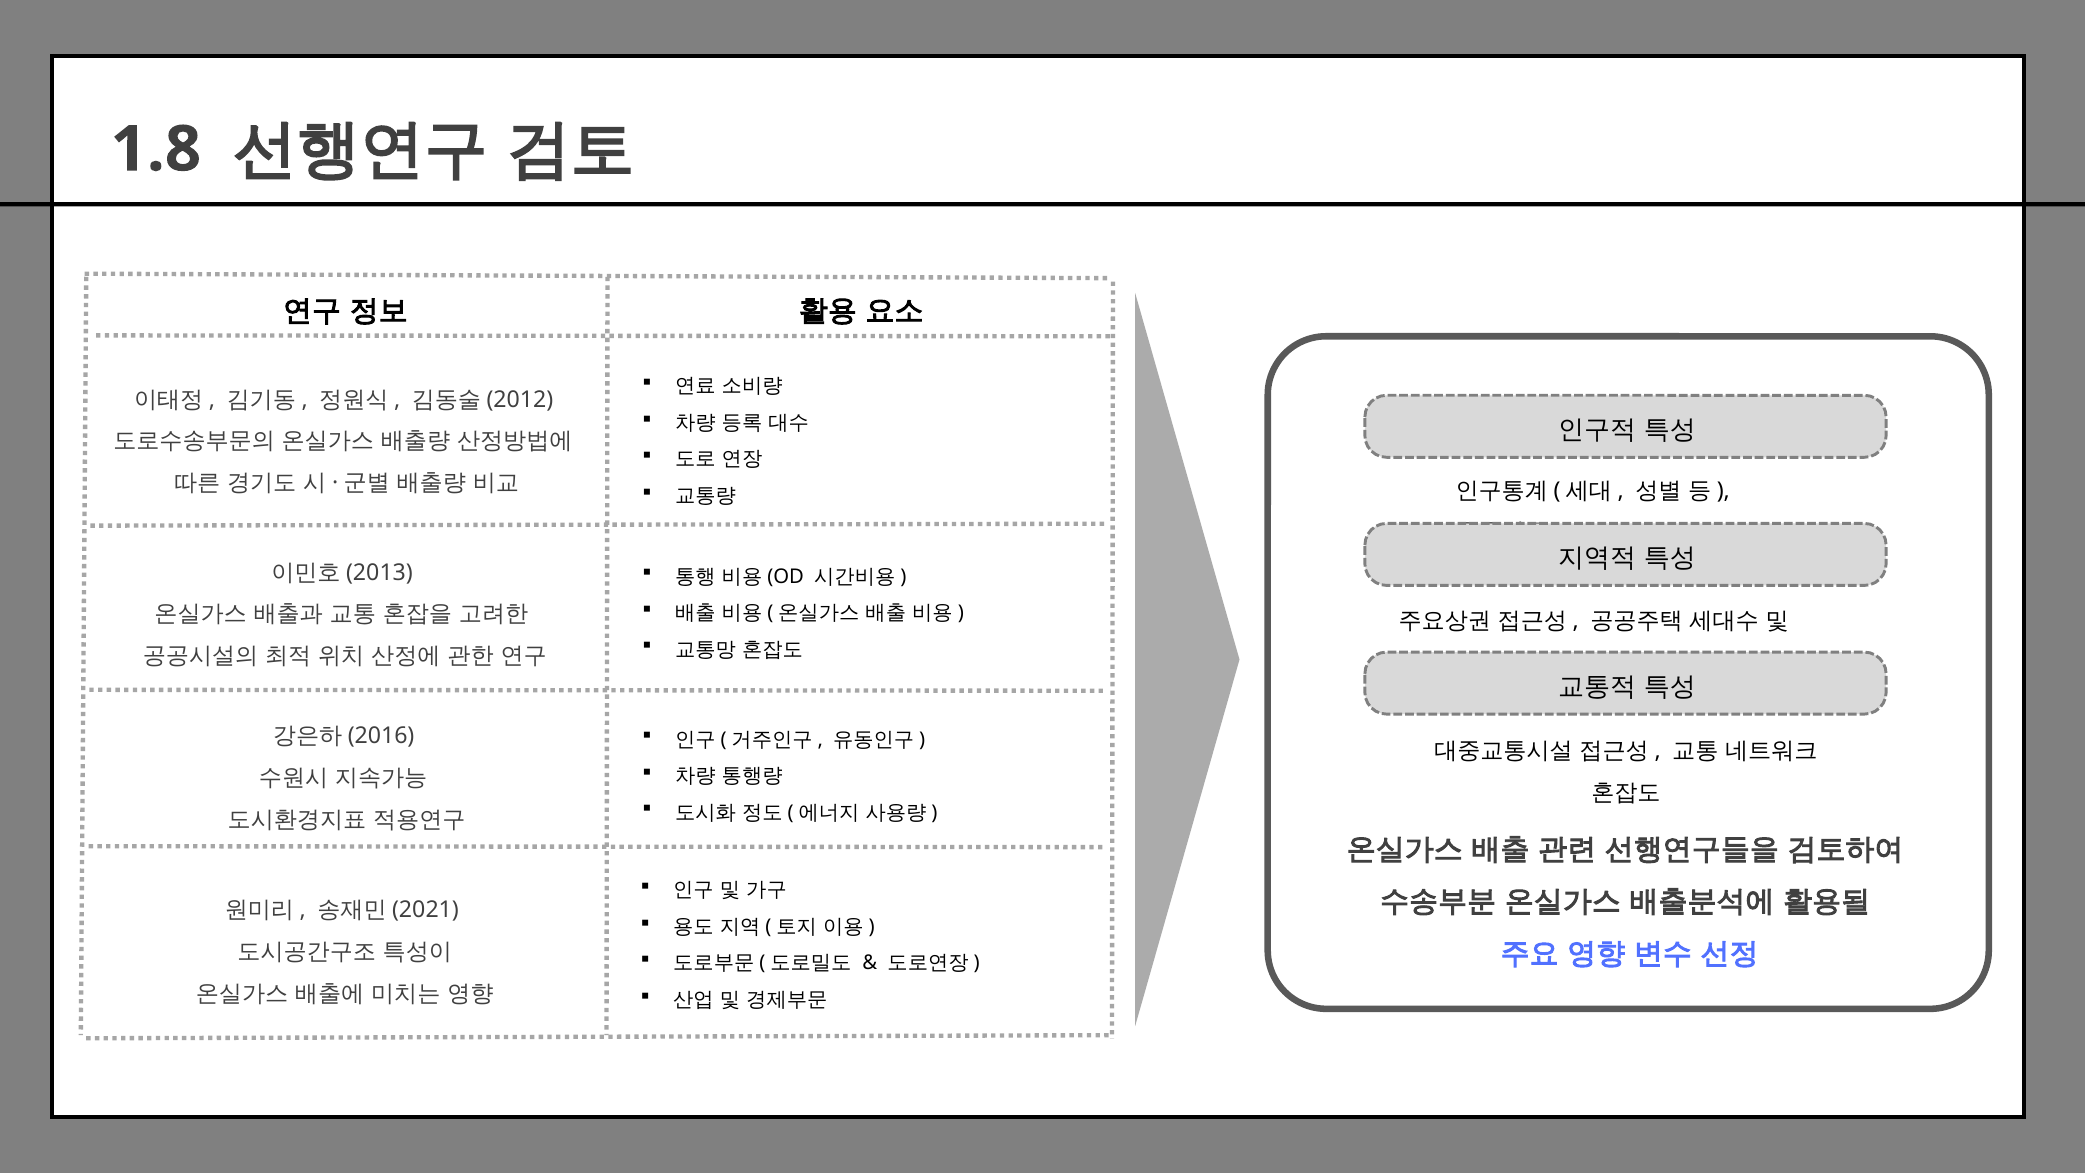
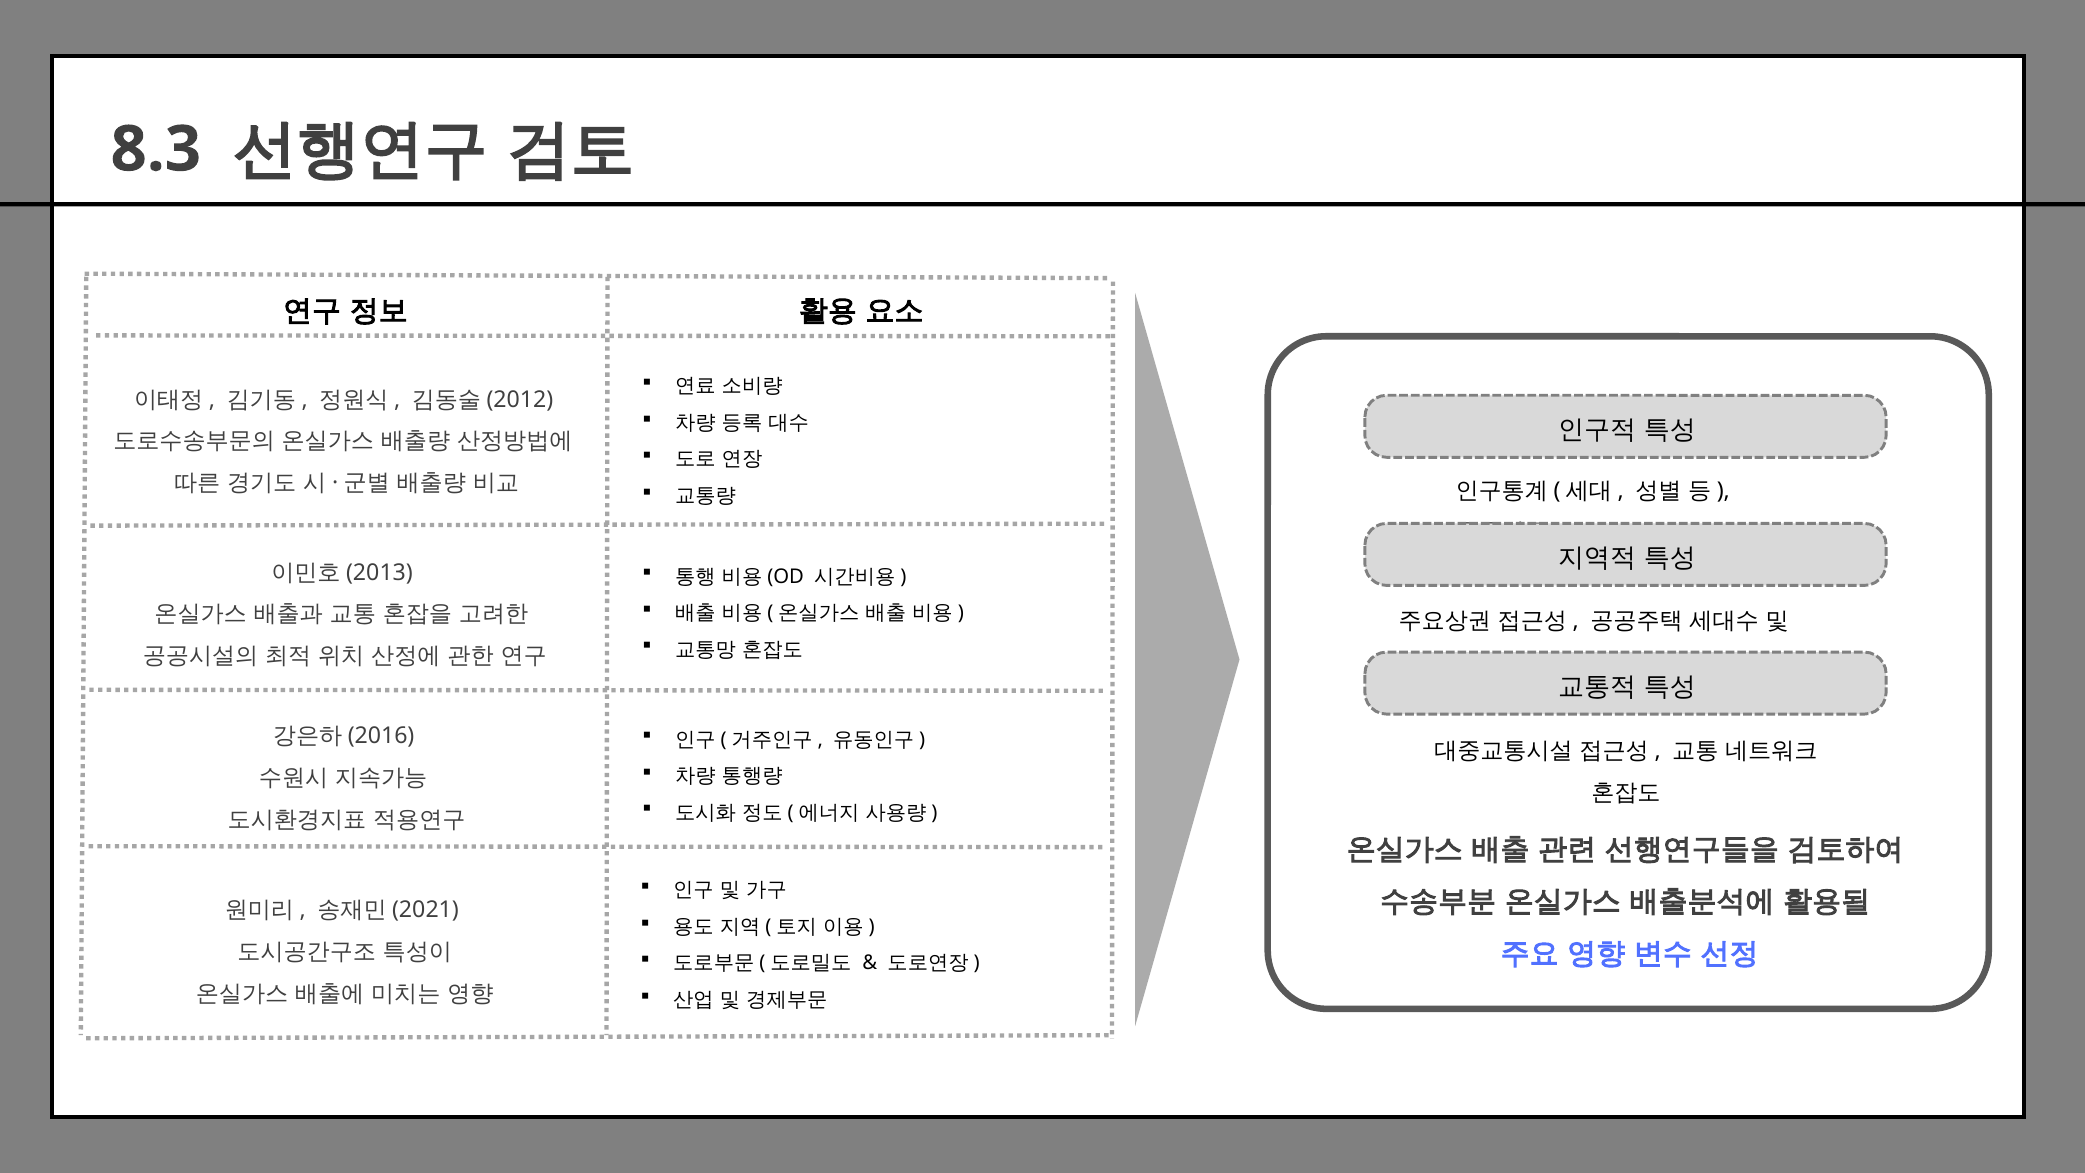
1.8: 1.8 -> 8.3 (156, 149)
